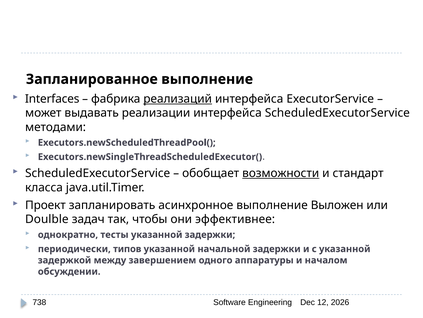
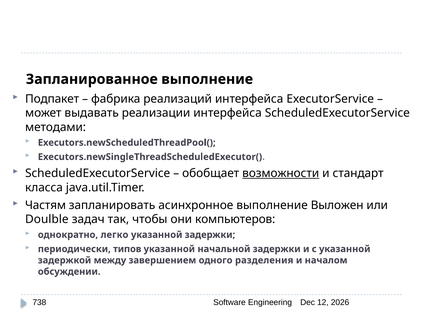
Interfaces: Interfaces -> Подпакет (52, 99)
реализаций underline: present -> none (178, 99)
Проект: Проект -> Частям (45, 205)
эффективнее: эффективнее -> компьютеров (235, 219)
тесты: тесты -> легко (114, 234)
аппаратуры: аппаратуры -> разделения (264, 260)
